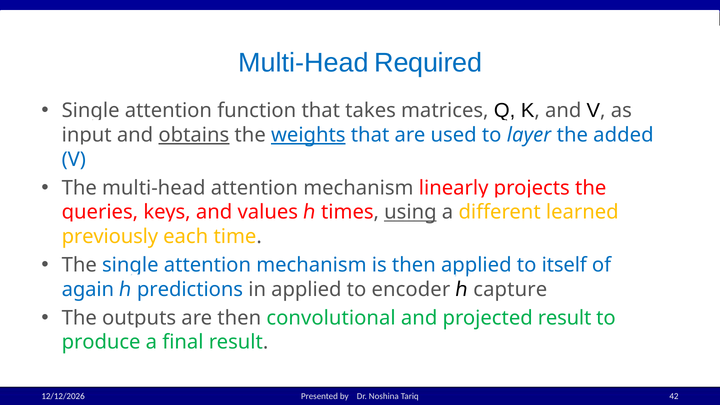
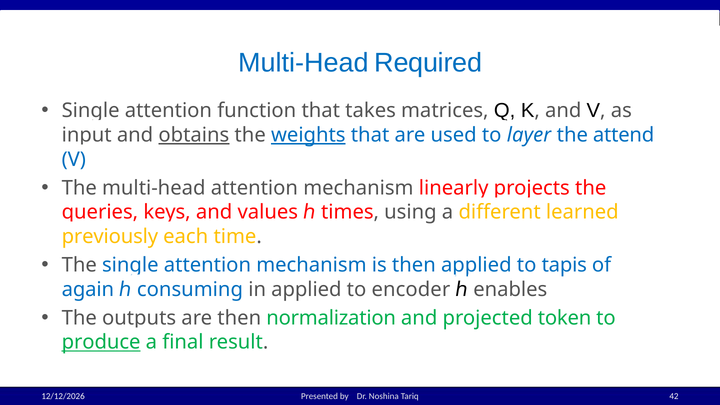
added: added -> attend (624, 135)
using underline: present -> none (410, 212)
itself: itself -> tapis (564, 265)
predictions: predictions -> consuming (190, 289)
capture: capture -> enables (510, 289)
convolutional: convolutional -> normalization (331, 318)
projected result: result -> token (565, 318)
produce underline: none -> present (101, 342)
